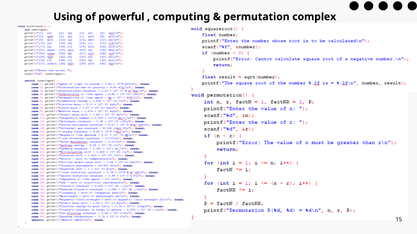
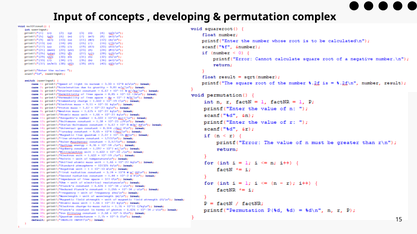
Using: Using -> Input (68, 17)
powerful: powerful -> concepts (121, 17)
computing: computing -> developing (181, 17)
